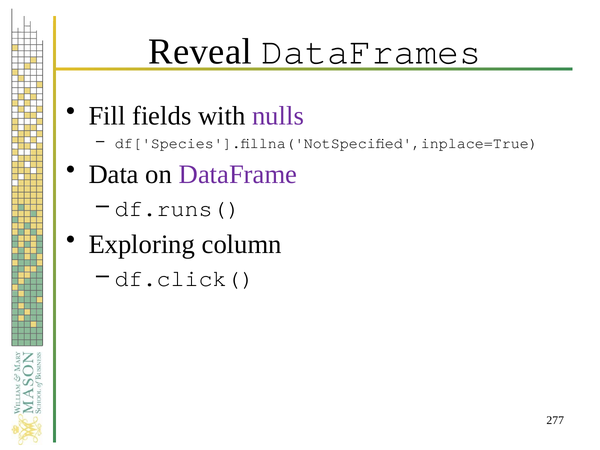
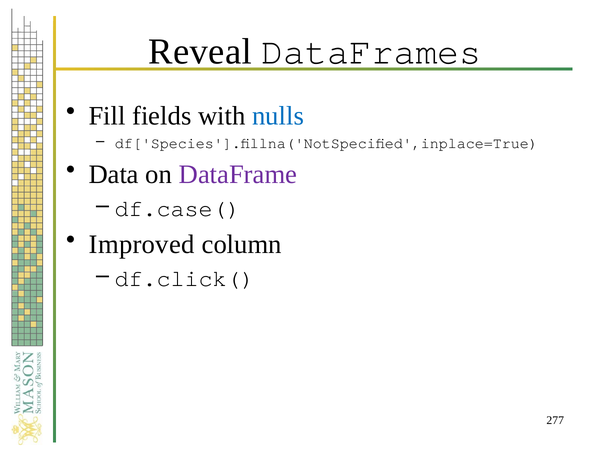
nulls colour: purple -> blue (278, 116)
df.runs(: df.runs( -> df.case( (178, 209)
Exploring: Exploring -> Improved (142, 244)
